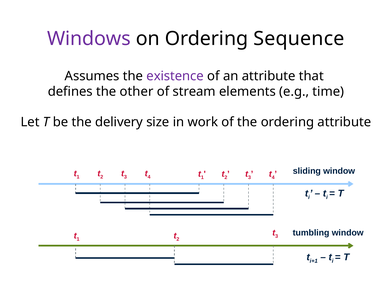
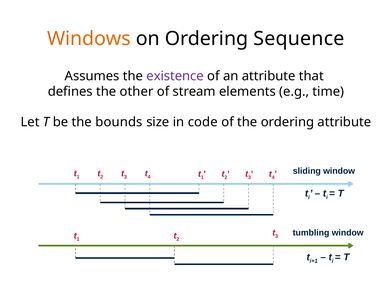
Windows colour: purple -> orange (89, 39)
delivery: delivery -> bounds (119, 122)
work: work -> code (203, 122)
